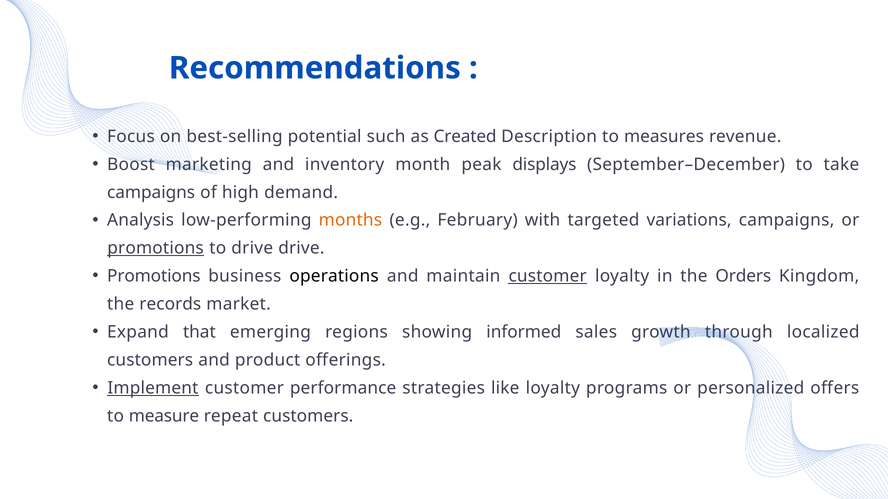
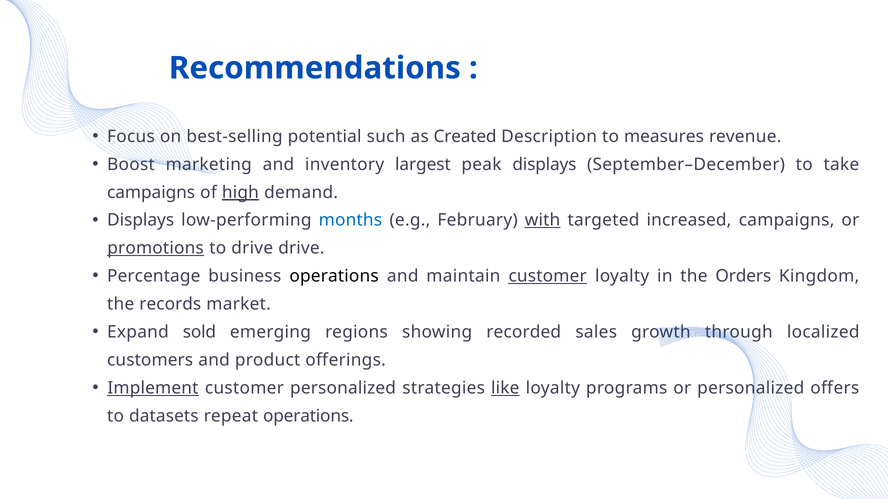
month: month -> largest (423, 165)
high underline: none -> present (240, 193)
Analysis: Analysis -> Displays (141, 220)
months colour: orange -> blue (350, 220)
with underline: none -> present (543, 220)
variations: variations -> increased (689, 220)
Promotions: Promotions -> Percentage (154, 276)
that: that -> sold (199, 332)
informed: informed -> recorded (524, 332)
customer performance: performance -> personalized (343, 388)
like underline: none -> present (505, 388)
measure: measure -> datasets (164, 416)
repeat customers: customers -> operations (308, 416)
